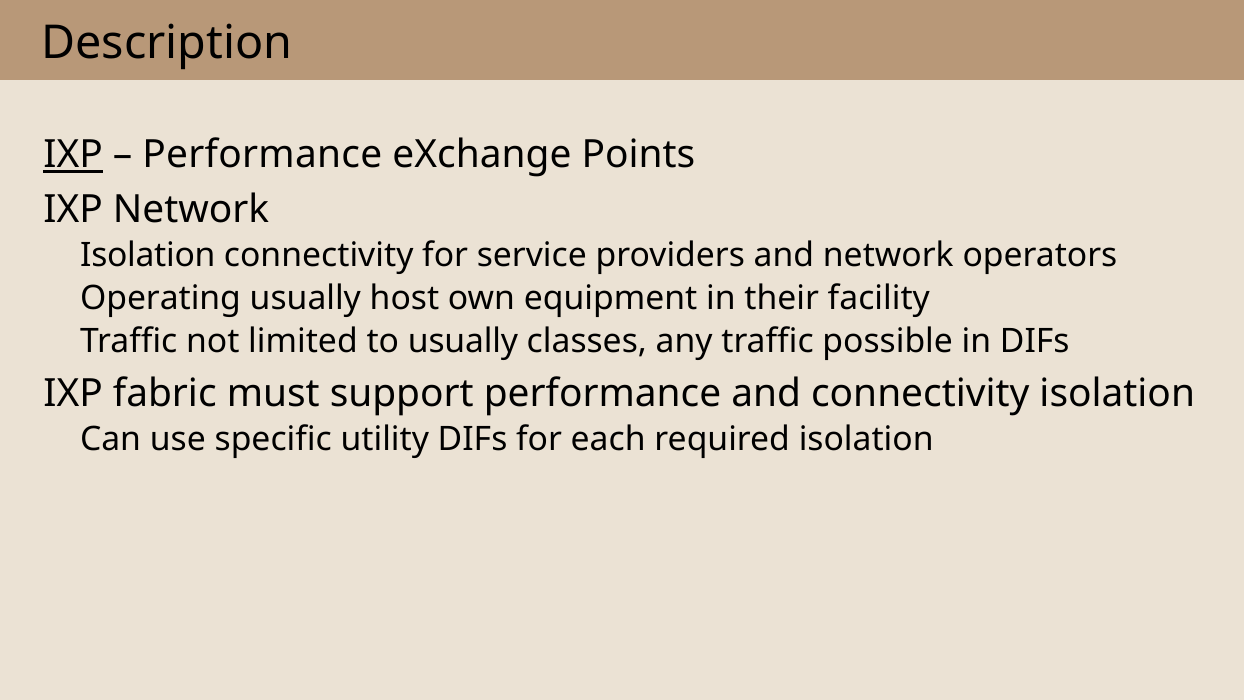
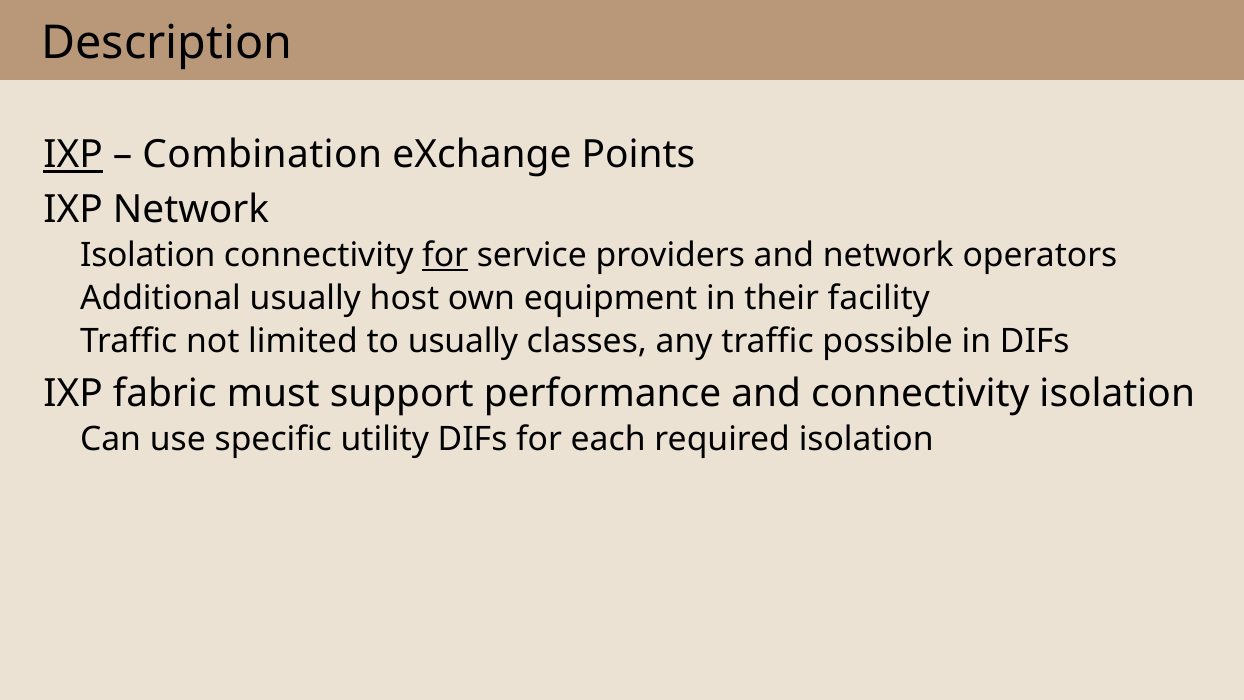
Performance: Performance -> Combination (262, 155)
for underline: none -> present (445, 255)
Operating: Operating -> Additional (161, 298)
